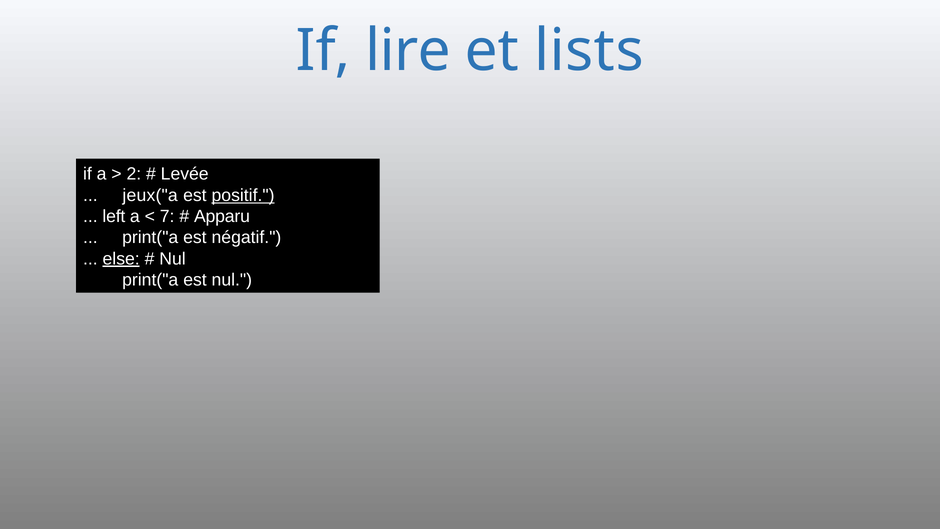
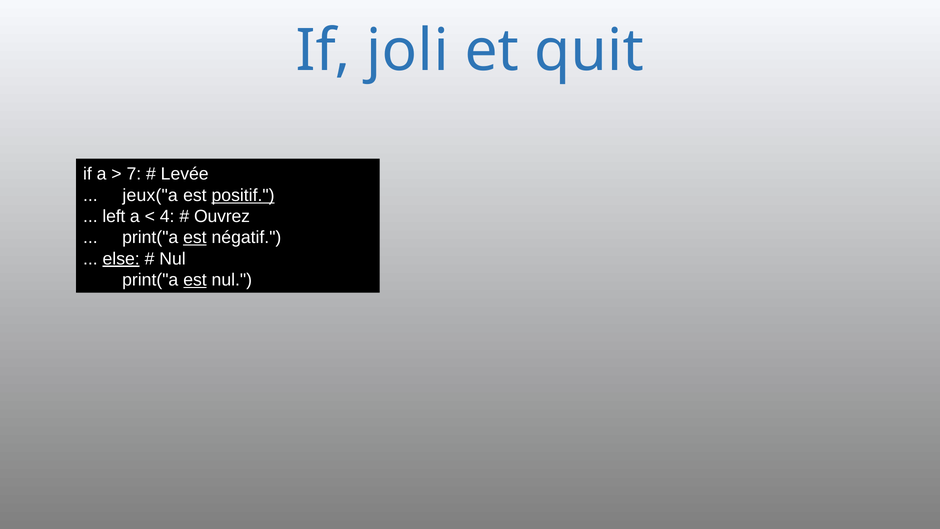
lire: lire -> joli (407, 51)
lists: lists -> quit (589, 51)
2: 2 -> 7 (134, 174)
7: 7 -> 4 (167, 216)
Apparu: Apparu -> Ouvrez (222, 216)
est underline: none -> present (195, 237)
est underline: none -> present (195, 280)
